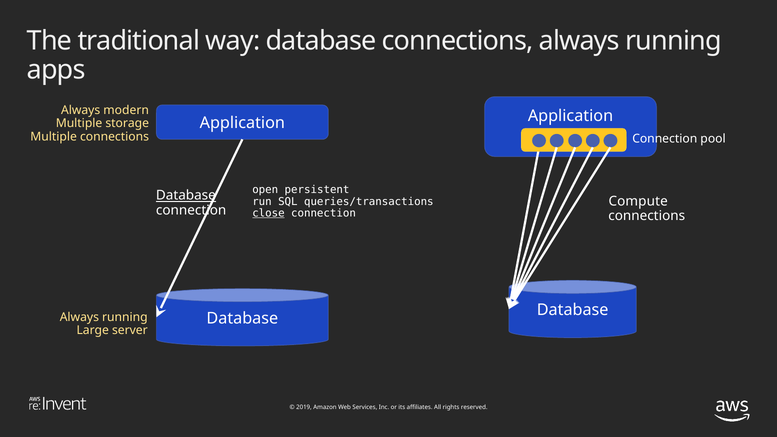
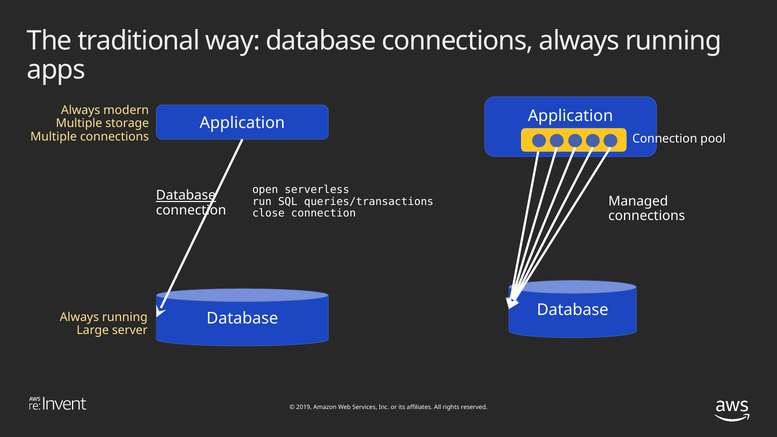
persistent: persistent -> serverless (317, 190)
Compute: Compute -> Managed (638, 201)
close underline: present -> none (268, 213)
